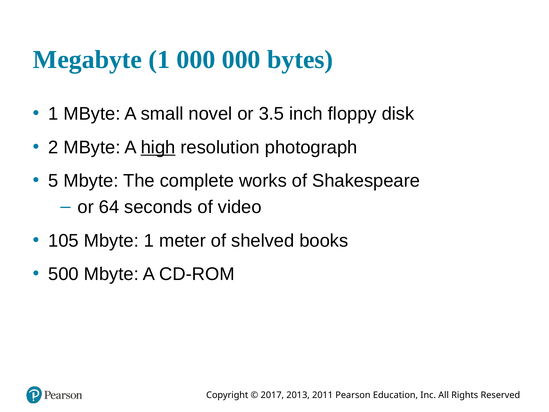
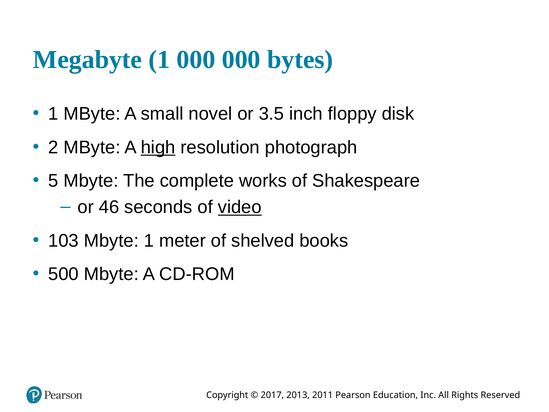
64: 64 -> 46 (109, 207)
video underline: none -> present (240, 207)
105: 105 -> 103 (64, 241)
